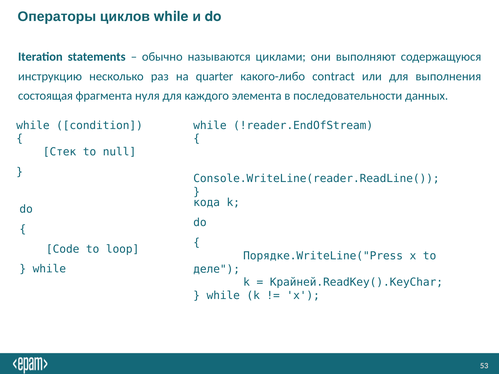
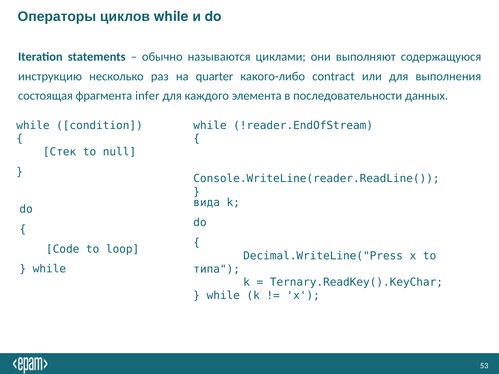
нуля: нуля -> infer (147, 96)
кода: кода -> вида (207, 203)
Порядке.WriteLine("Press: Порядке.WriteLine("Press -> Decimal.WriteLine("Press (323, 256)
деле: деле -> типа (217, 269)
Крайней.ReadKey().KeyChar: Крайней.ReadKey().KeyChar -> Ternary.ReadKey().KeyChar (356, 283)
